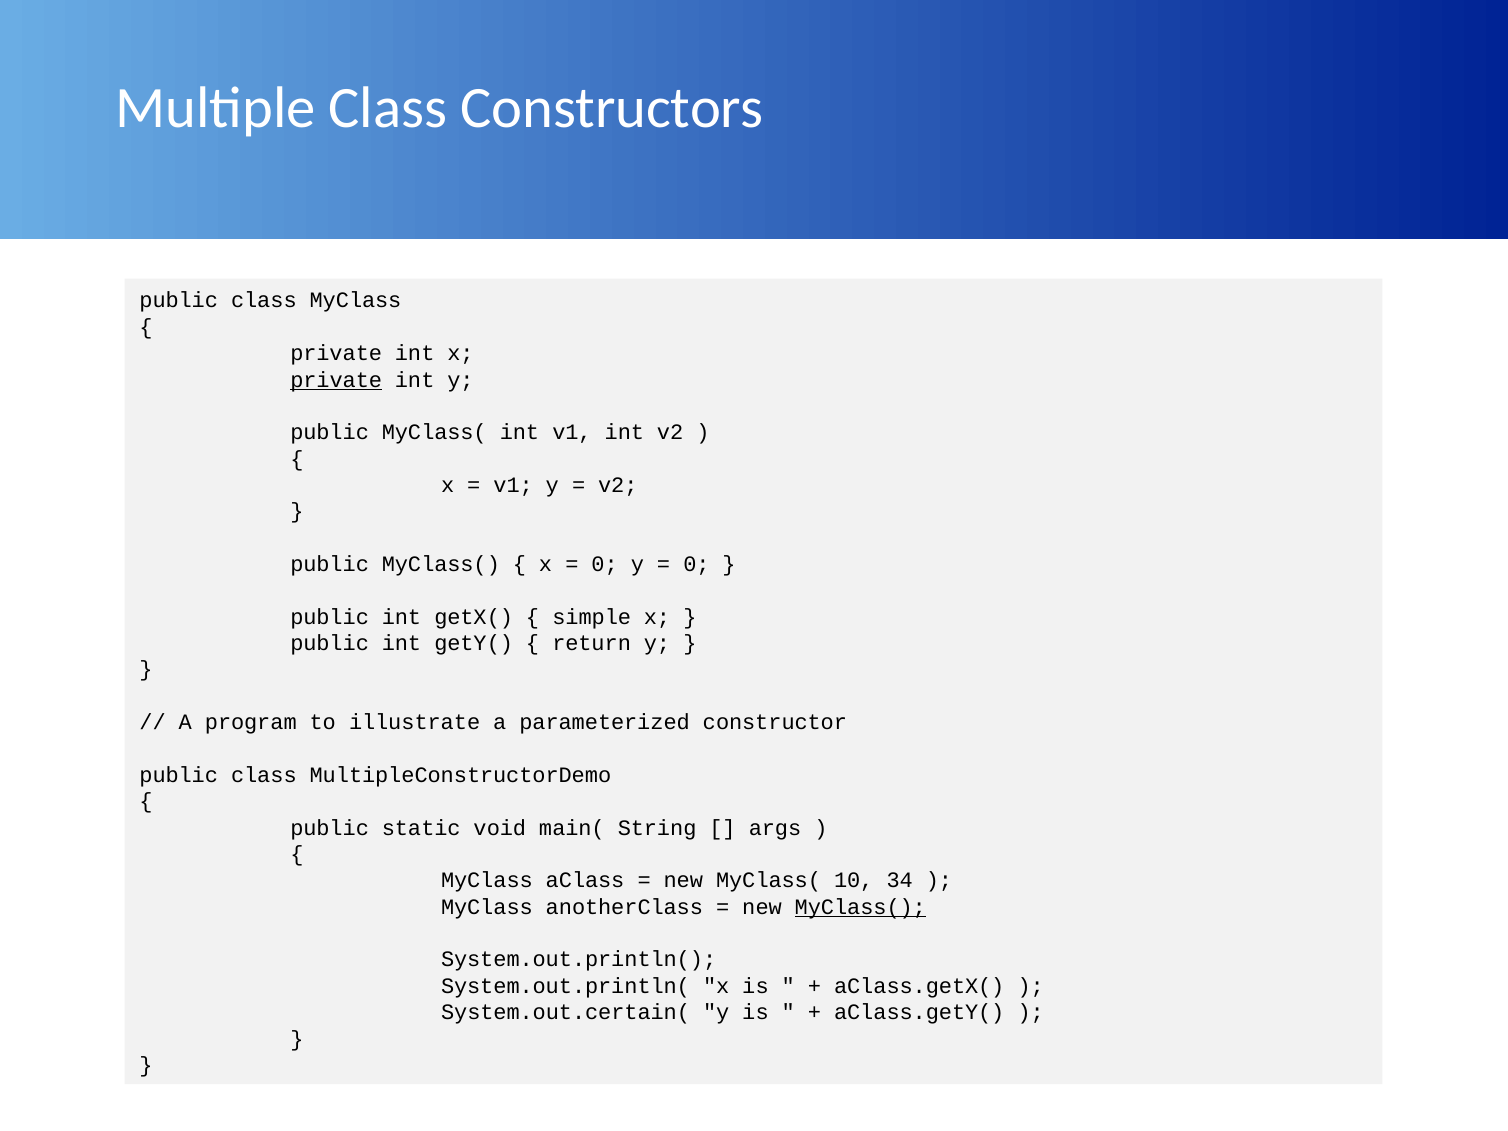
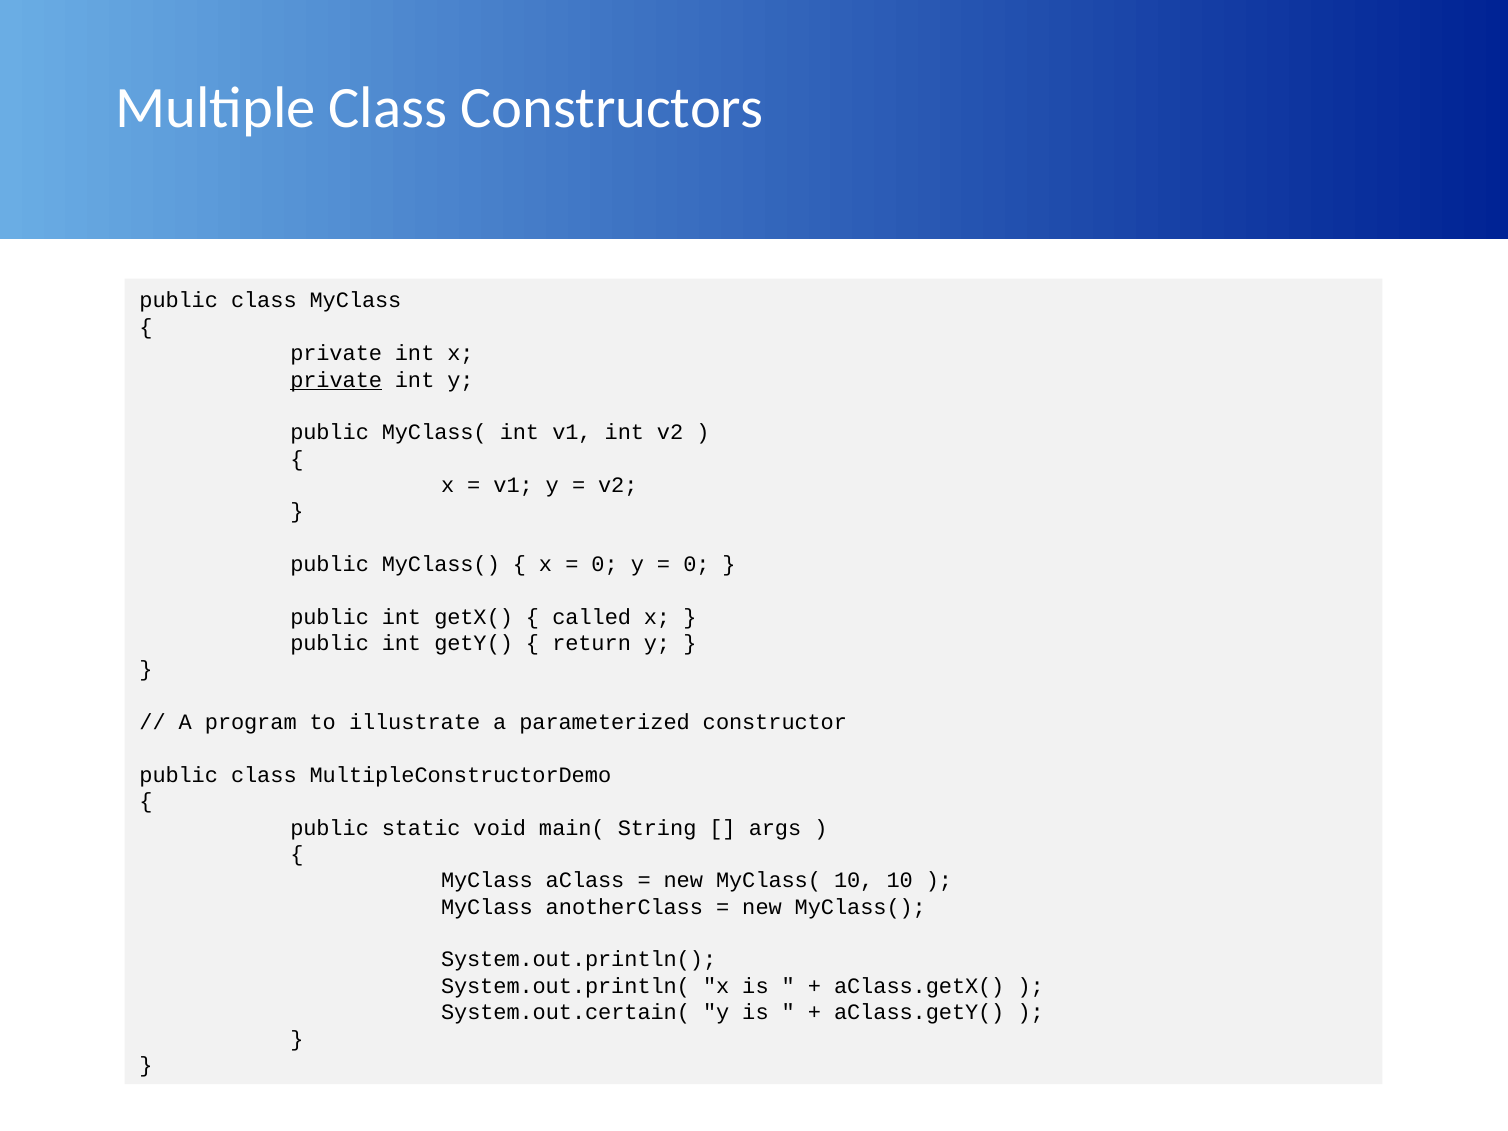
simple: simple -> called (592, 617)
10 34: 34 -> 10 (900, 881)
MyClass( underline: present -> none (860, 907)
